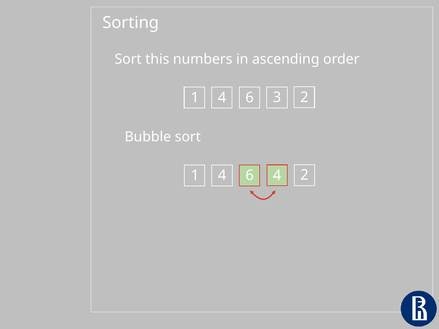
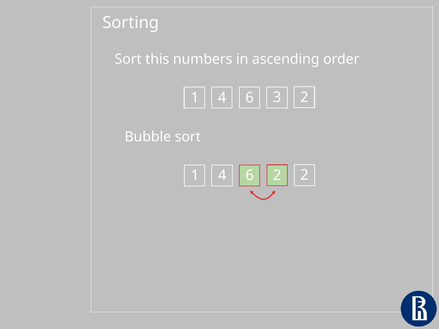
6 4: 4 -> 2 (277, 175)
